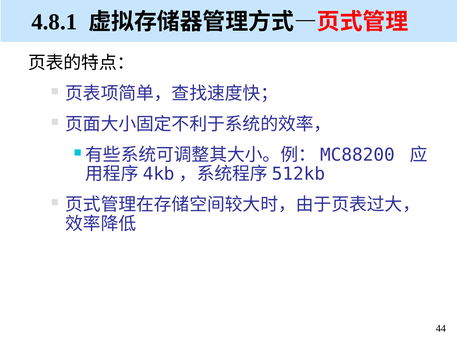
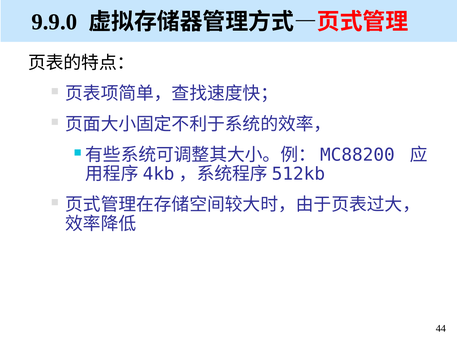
4.8.1: 4.8.1 -> 9.9.0 (54, 22)
